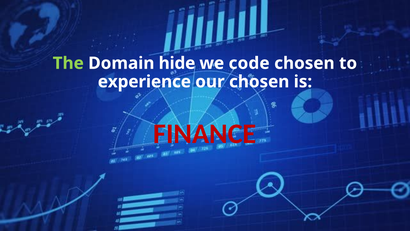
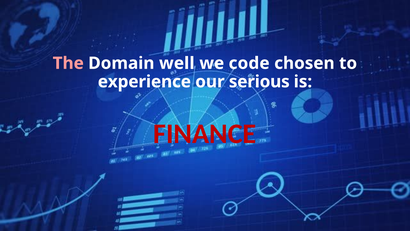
The colour: light green -> pink (68, 63)
hide: hide -> well (177, 63)
our chosen: chosen -> serious (259, 82)
